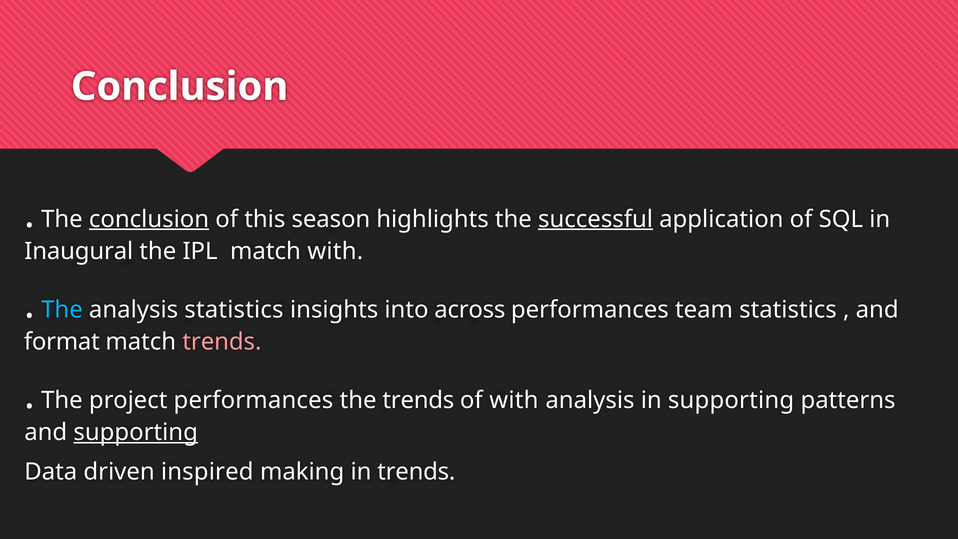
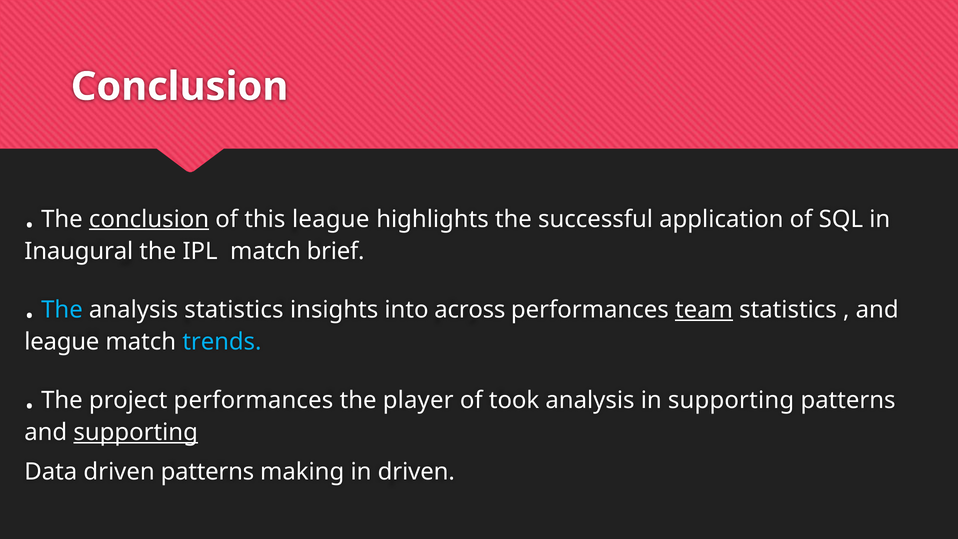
this season: season -> league (331, 219)
successful underline: present -> none (596, 219)
match with: with -> brief (336, 251)
team underline: none -> present (704, 310)
format: format -> league (62, 342)
trends colour: pink -> light blue (222, 342)
the trends: trends -> player (418, 400)
of with: with -> took (514, 400)
driven inspired: inspired -> patterns (207, 472)
in trends: trends -> driven (416, 472)
